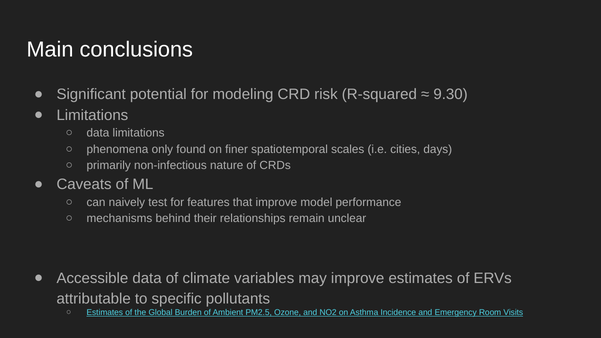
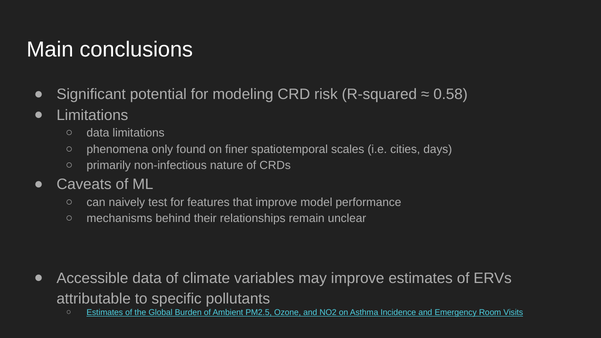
9.30: 9.30 -> 0.58 (451, 95)
